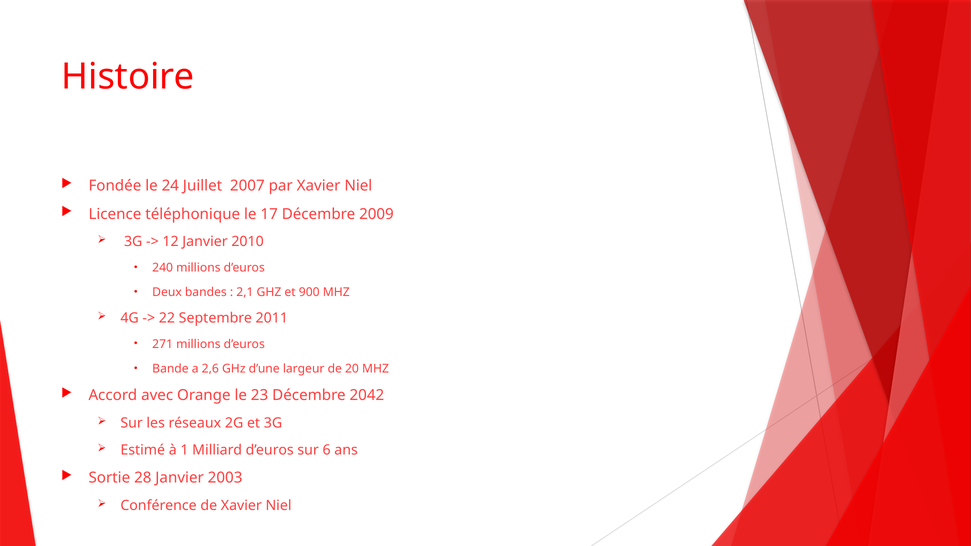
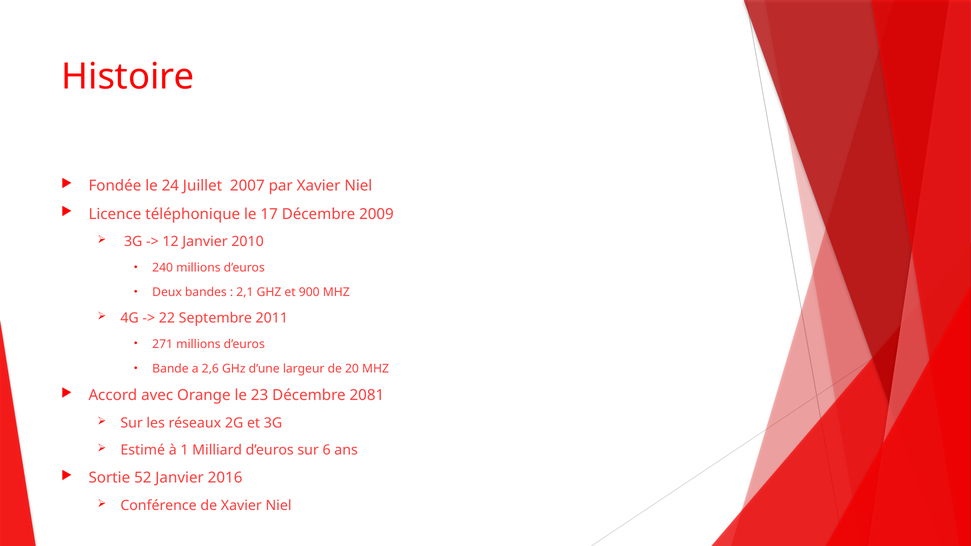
2042: 2042 -> 2081 (367, 396)
28: 28 -> 52 (143, 478)
2003: 2003 -> 2016 (225, 478)
